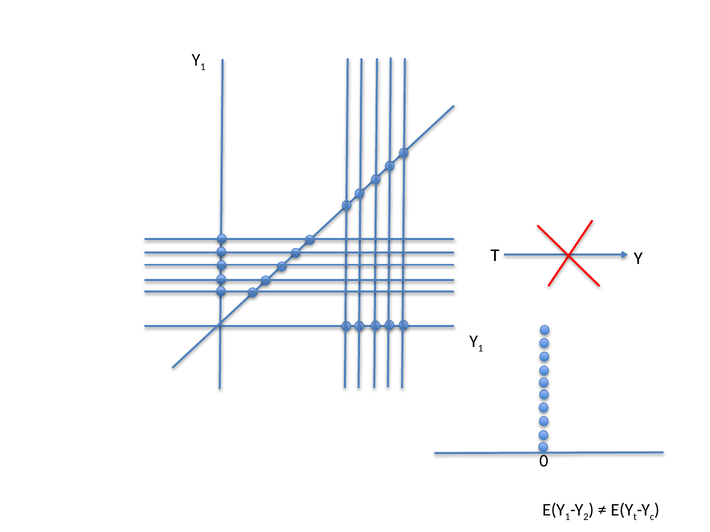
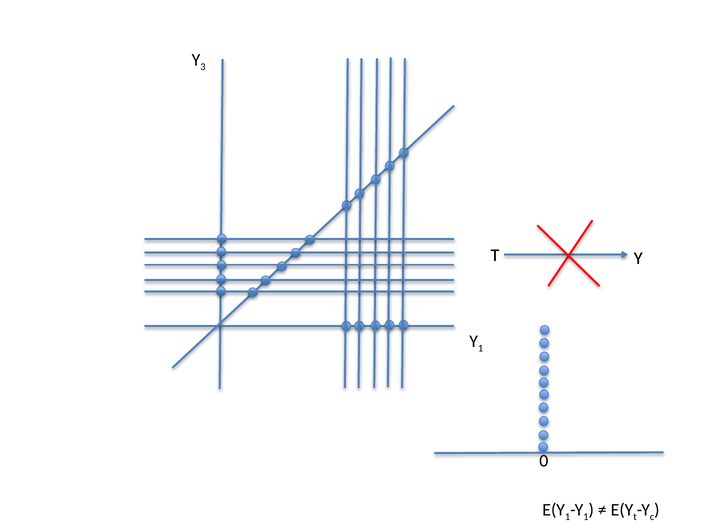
1: 1 -> 3 (203, 67)
2: 2 -> 1 (586, 517)
